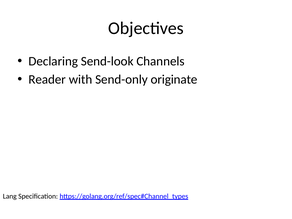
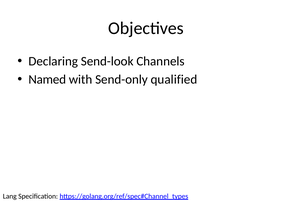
Reader: Reader -> Named (47, 79)
originate: originate -> qualified (174, 79)
